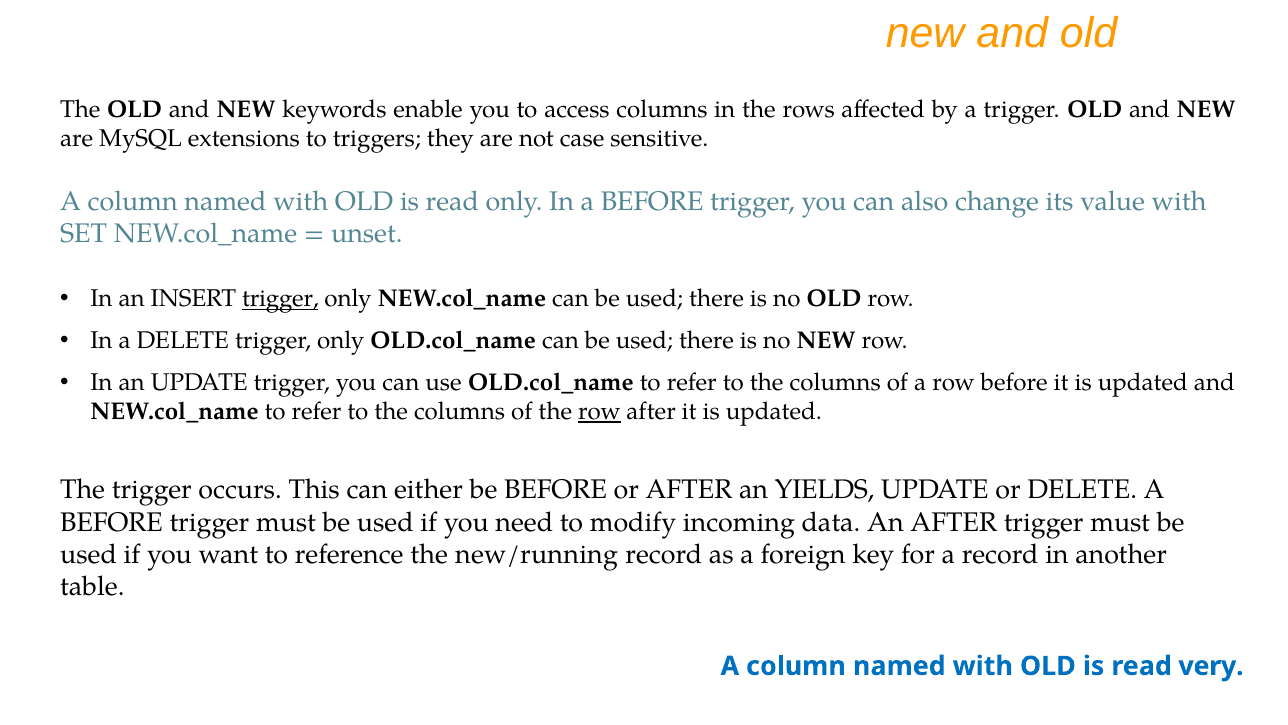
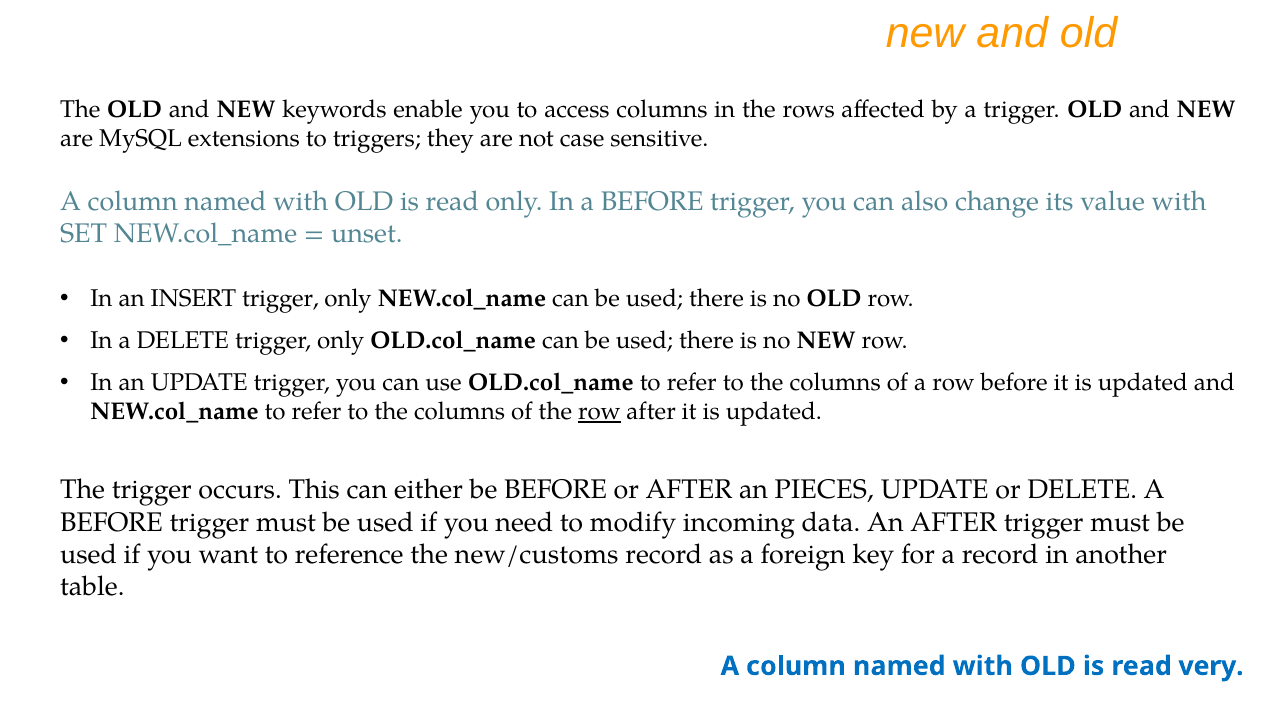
trigger underline: present -> none (281, 299)
YIELDS: YIELDS -> PIECES (824, 490)
new/running: new/running -> new/customs (537, 554)
